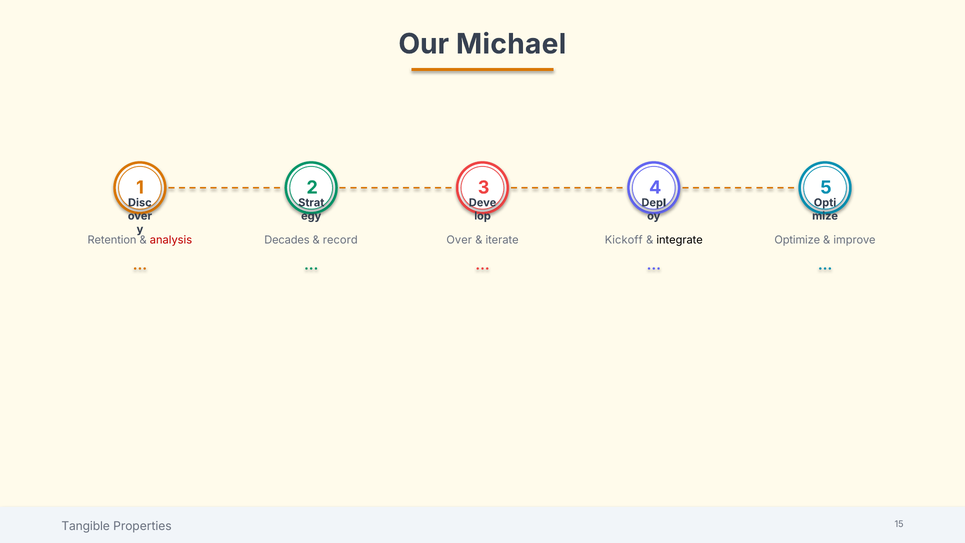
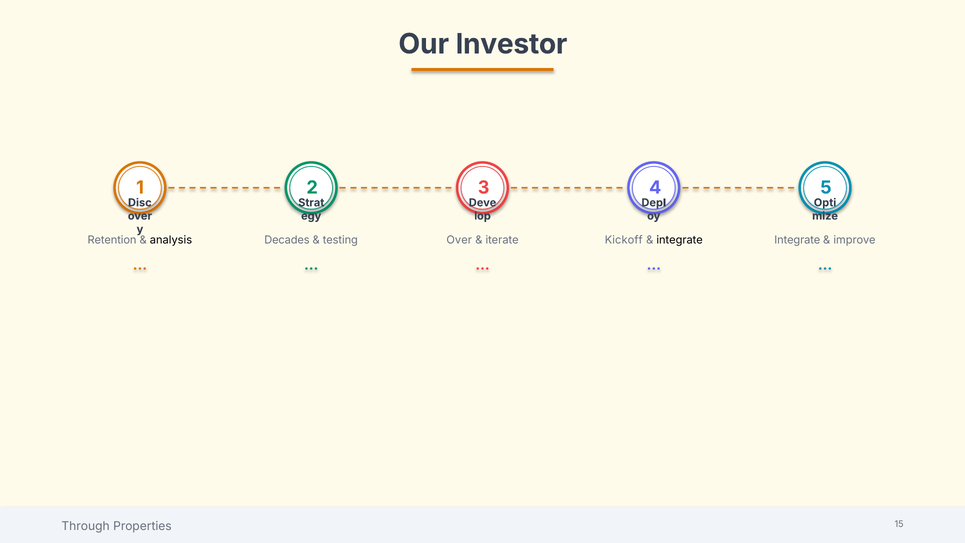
Michael: Michael -> Investor (511, 44)
analysis colour: red -> black (171, 240)
record: record -> testing (340, 240)
Optimize: Optimize -> Integrate (797, 240)
Tangible: Tangible -> Through (86, 526)
